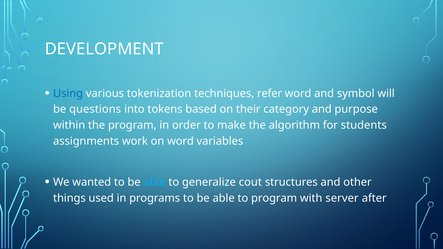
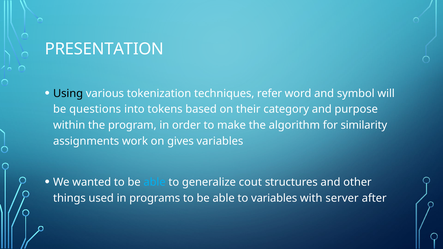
DEVELOPMENT: DEVELOPMENT -> PRESENTATION (104, 49)
Using colour: blue -> black (68, 93)
students: students -> similarity (364, 125)
on word: word -> gives (180, 141)
to program: program -> variables (274, 198)
